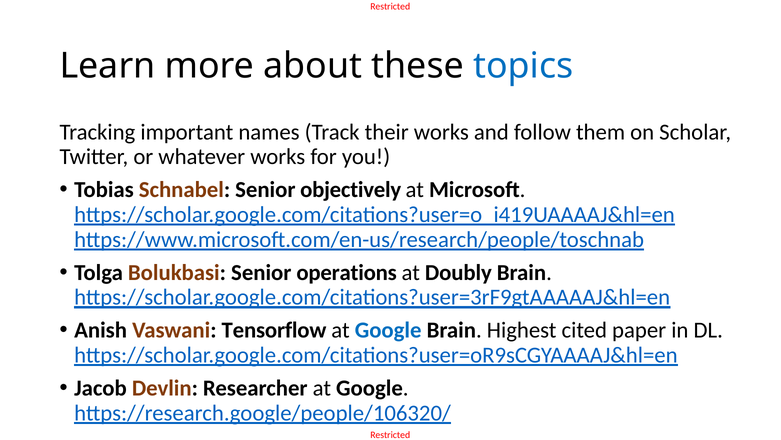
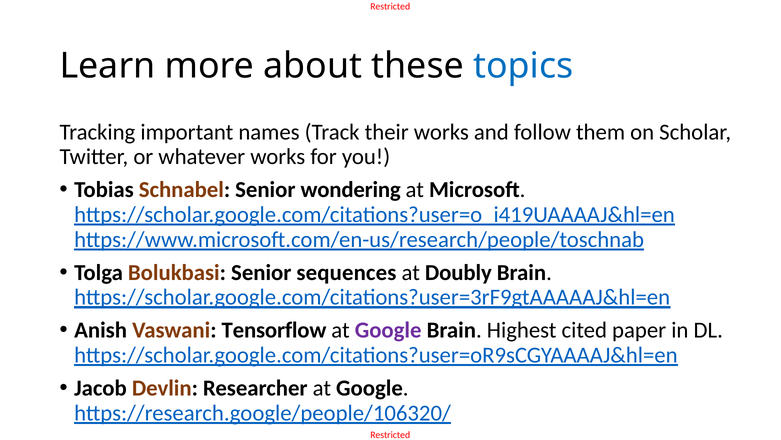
objectively: objectively -> wondering (351, 189)
operations: operations -> sequences (346, 272)
Google colour: blue -> purple (388, 330)
